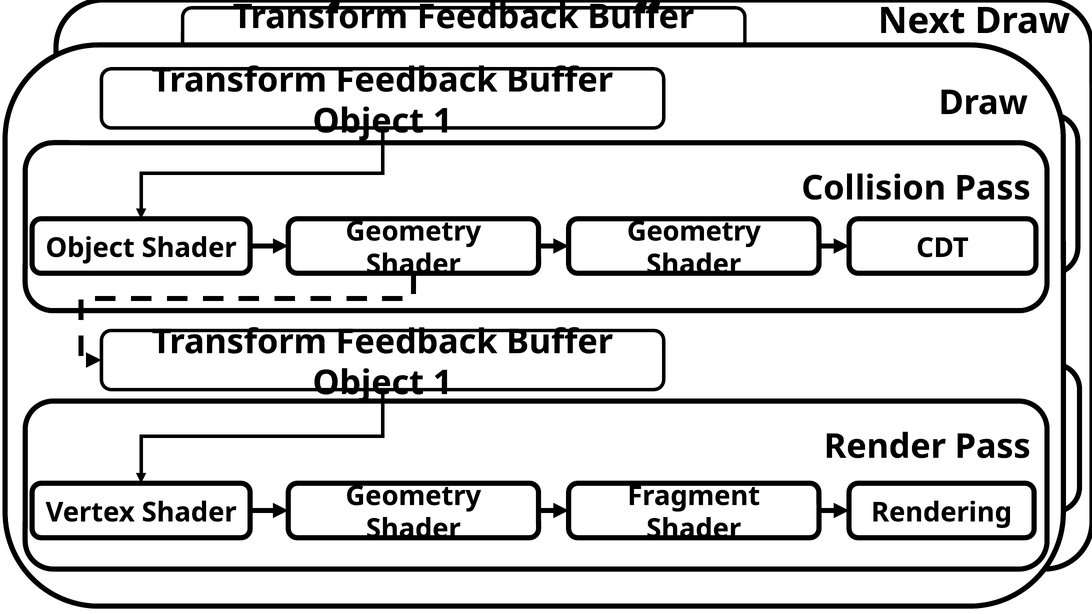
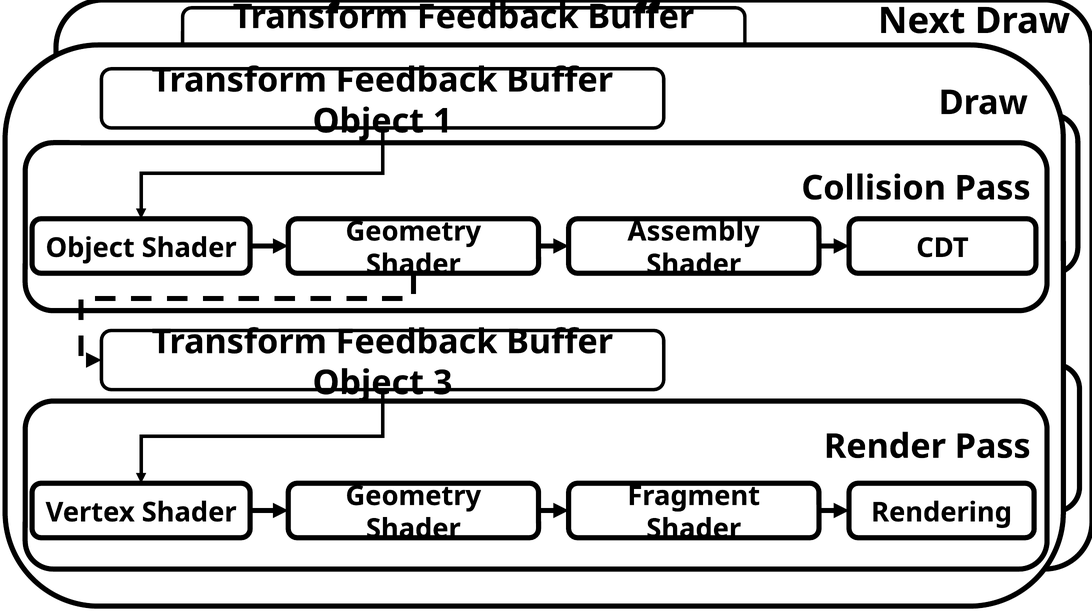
Geometry: Geometry -> Assembly (694, 232)
1: 1 -> 3 (443, 383)
